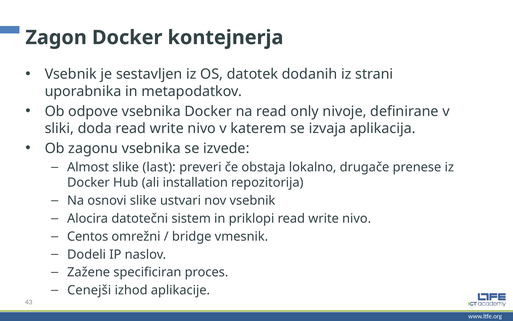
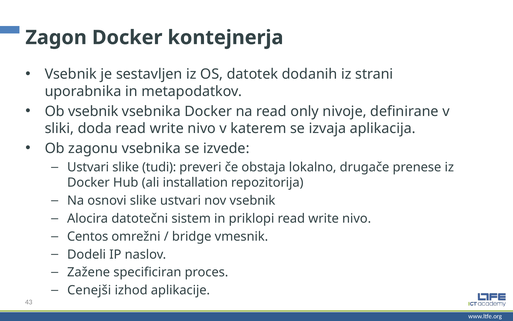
Ob odpove: odpove -> vsebnik (93, 111)
Almost: Almost -> Ustvari (88, 167)
last: last -> tudi (159, 167)
